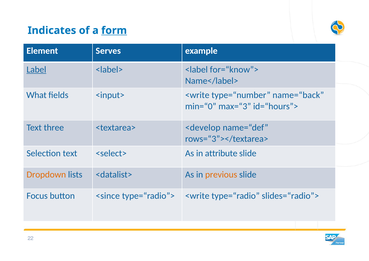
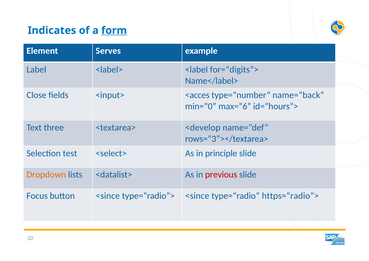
Label underline: present -> none (36, 70)
for=“know”>: for=“know”> -> for=“digits”> (234, 70)
What: What -> Close (36, 95)
<input> <write: <write -> <acces (197, 95)
max=“3: max=“3 -> max=“6 (235, 106)
Selection text: text -> test (70, 153)
attribute: attribute -> principle (221, 153)
previous colour: orange -> red (221, 175)
type=“radio”> <write: <write -> <since (197, 196)
slides=“radio”>: slides=“radio”> -> https=“radio”> (290, 196)
